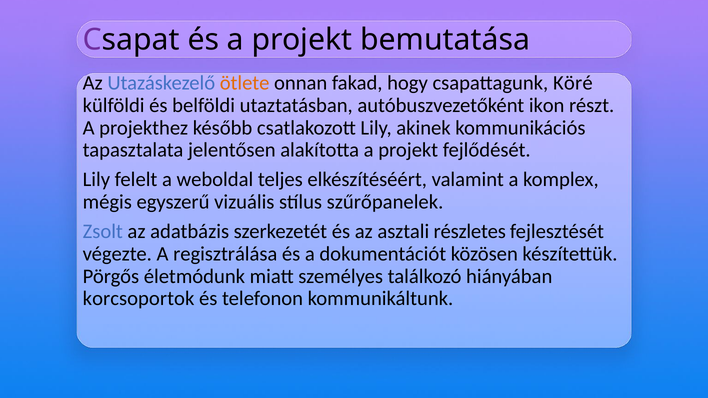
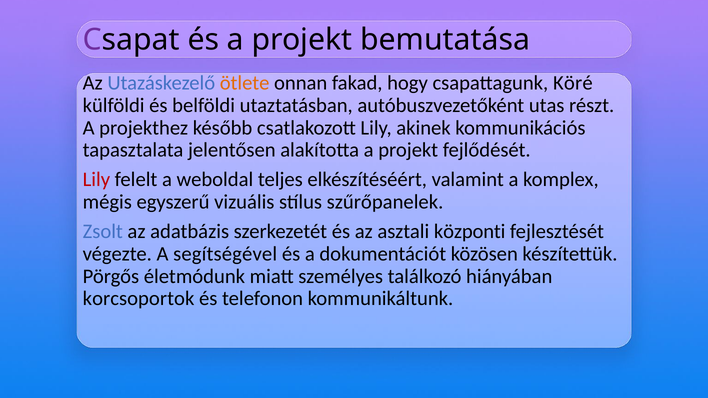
ikon: ikon -> utas (547, 105)
Lily colour: black -> red (96, 180)
részletes: részletes -> központi (470, 232)
regisztrálása: regisztrálása -> segítségével (225, 254)
